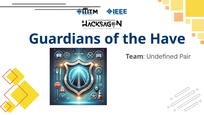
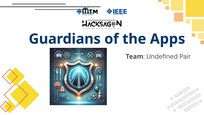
Have: Have -> Apps (168, 39)
